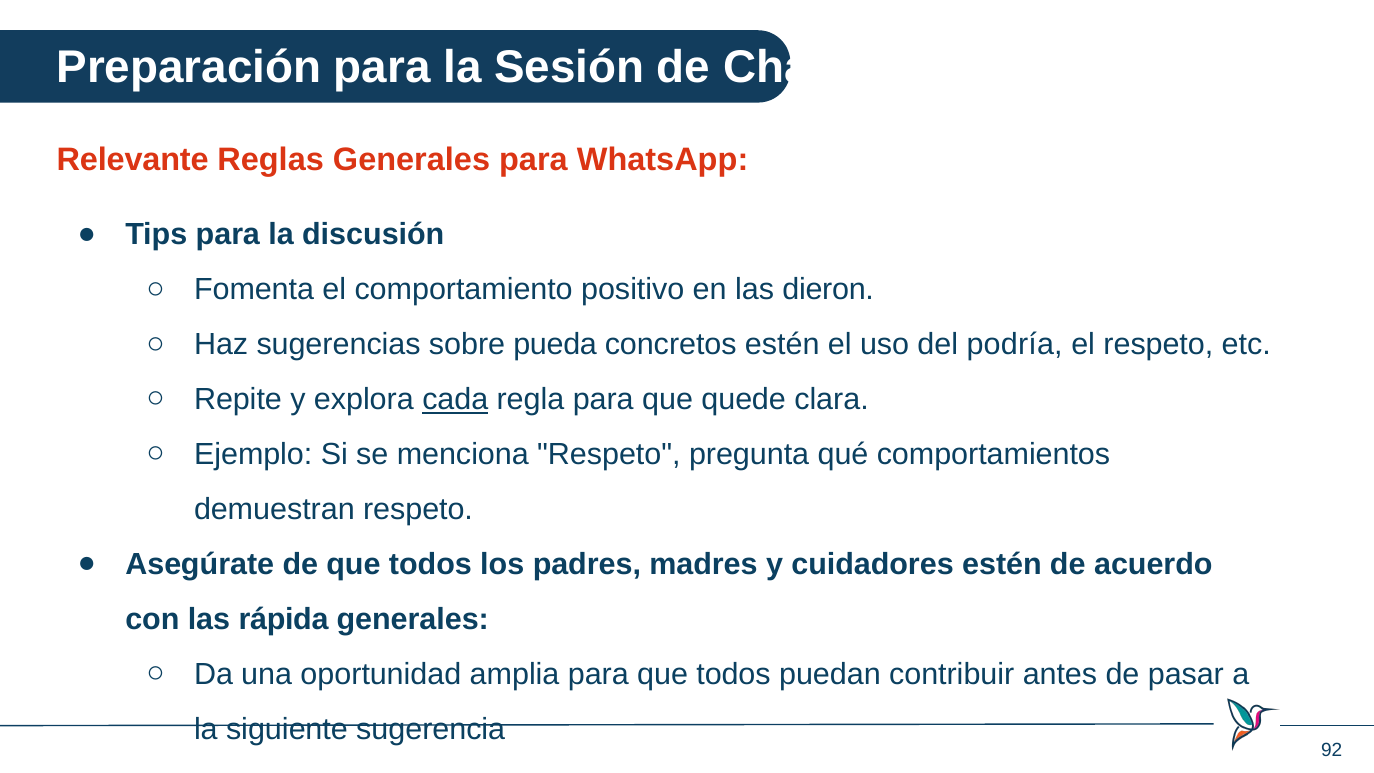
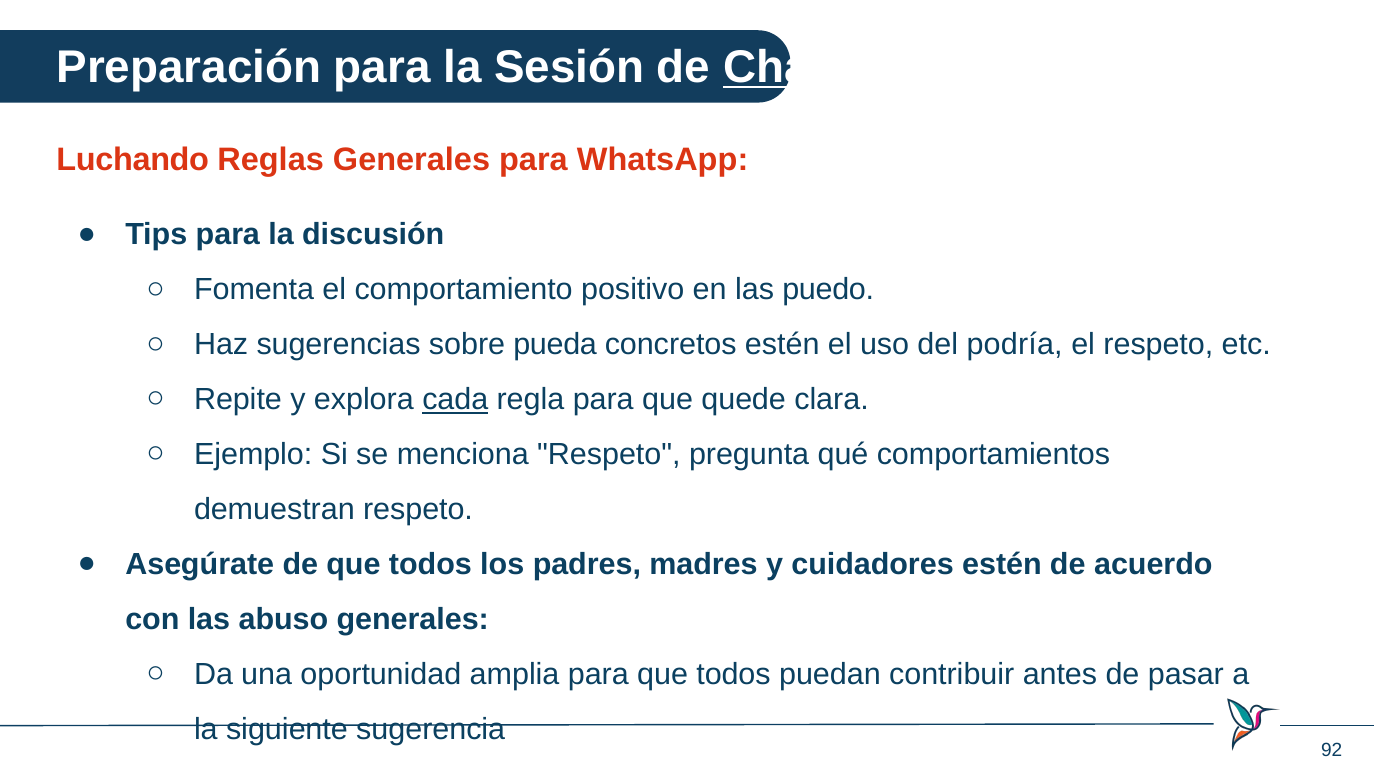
Chat underline: none -> present (774, 67)
Relevante: Relevante -> Luchando (133, 160)
dieron: dieron -> puedo (828, 290)
rápida: rápida -> abuso (283, 619)
